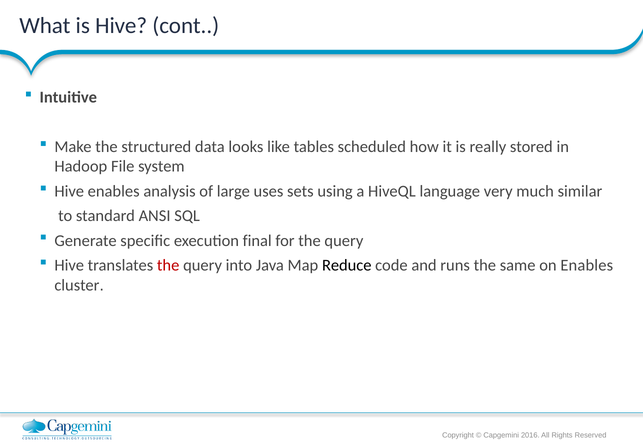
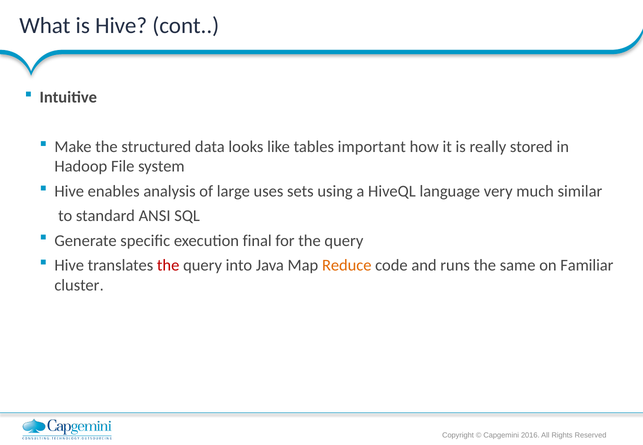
scheduled: scheduled -> important (372, 147)
Reduce colour: black -> orange (347, 266)
on Enables: Enables -> Familiar (587, 266)
